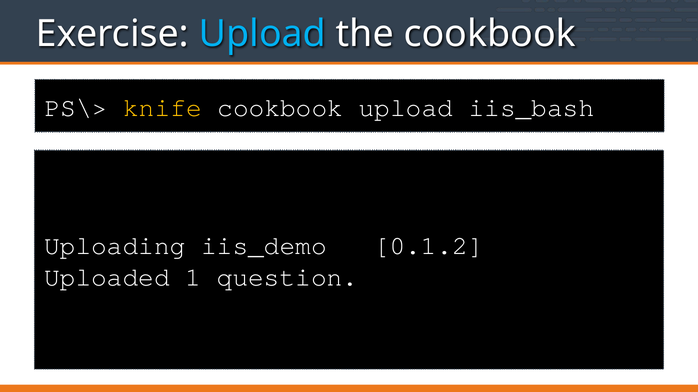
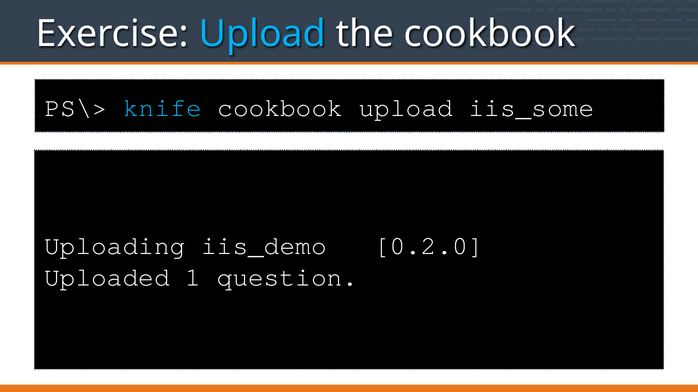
knife colour: yellow -> light blue (162, 108)
iis_bash: iis_bash -> iis_some (531, 108)
0.1.2: 0.1.2 -> 0.2.0 (429, 246)
